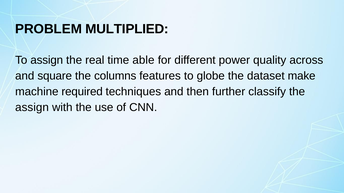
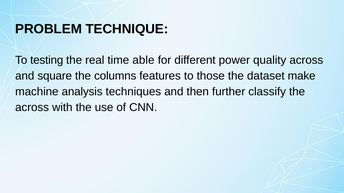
MULTIPLIED: MULTIPLIED -> TECHNIQUE (127, 29)
To assign: assign -> testing (47, 60)
globe: globe -> those (211, 76)
required: required -> analysis (82, 92)
assign: assign -> across (32, 108)
